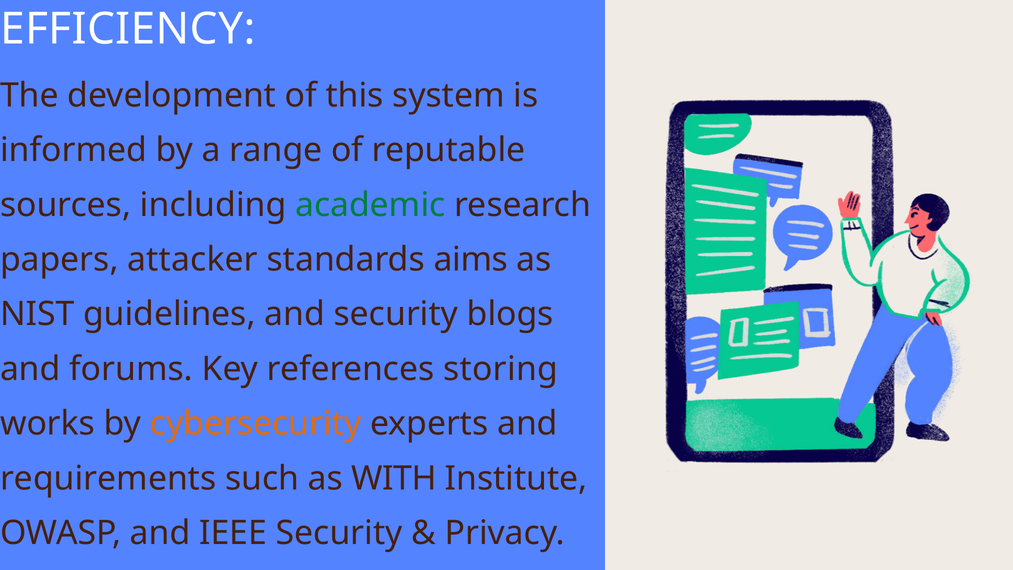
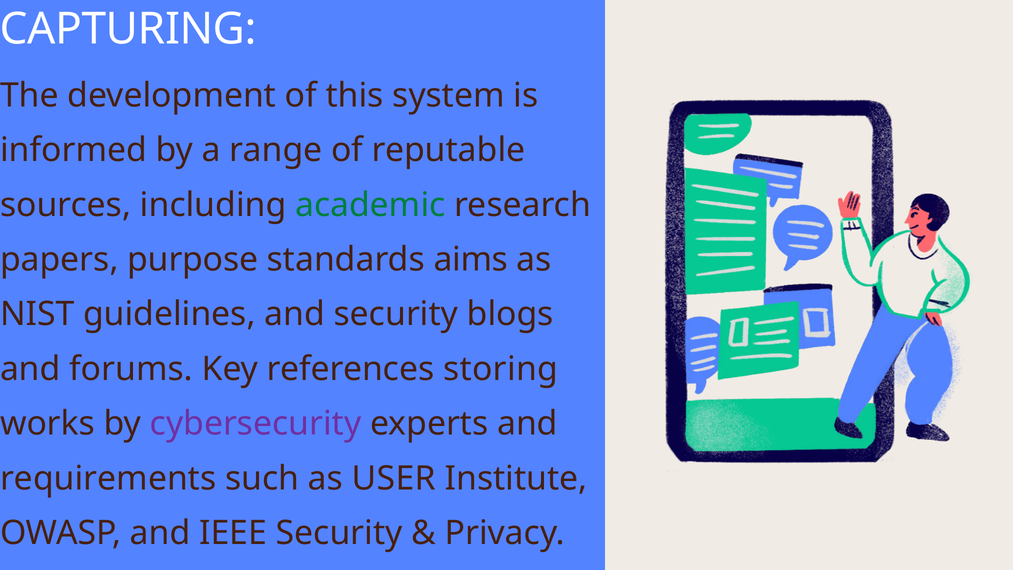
EFFICIENCY: EFFICIENCY -> CAPTURING (128, 29)
attacker: attacker -> purpose (193, 260)
cybersecurity colour: orange -> purple (256, 424)
WITH: WITH -> USER (394, 478)
